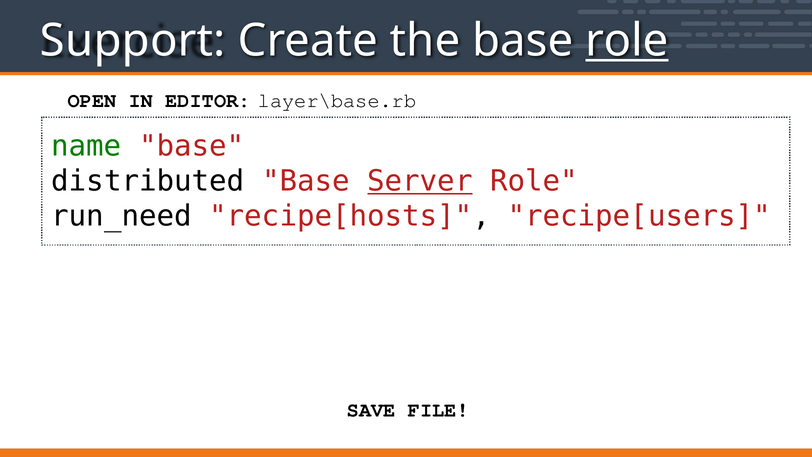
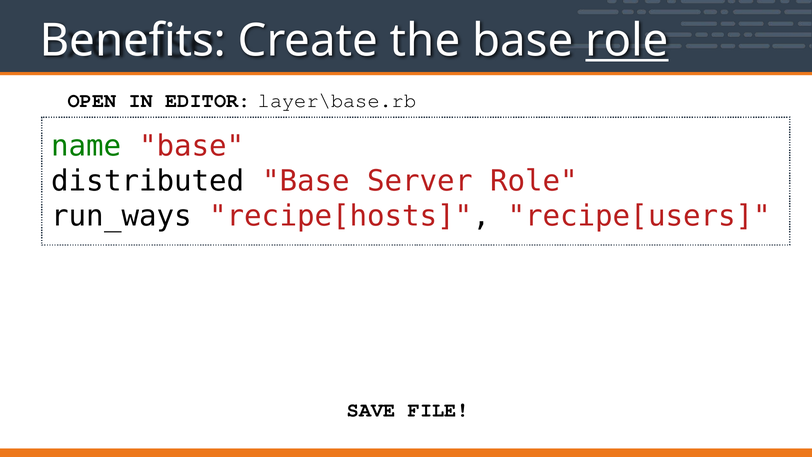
Support: Support -> Benefits (133, 40)
Server underline: present -> none (420, 181)
run_need: run_need -> run_ways (122, 216)
